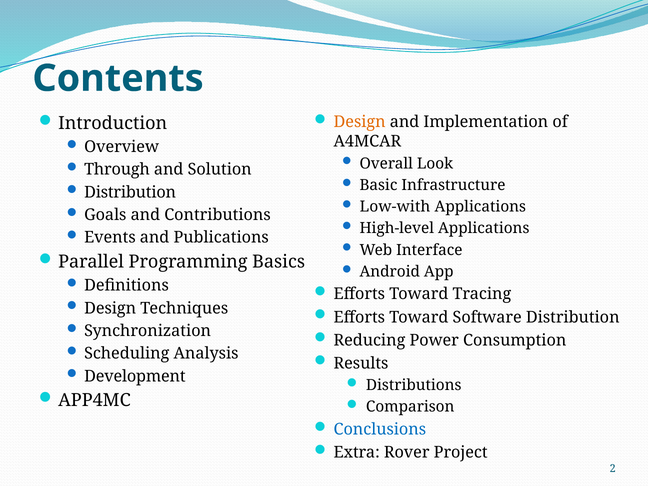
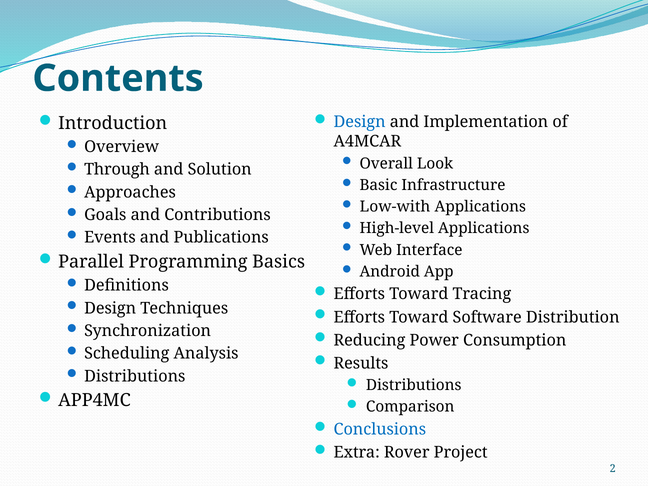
Design colour: orange -> blue (360, 122)
Distribution: Distribution -> Approaches (130, 192)
Development: Development -> Distributions (135, 376)
